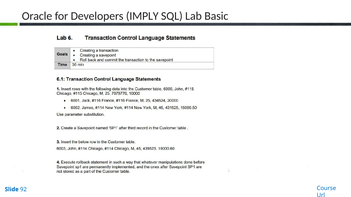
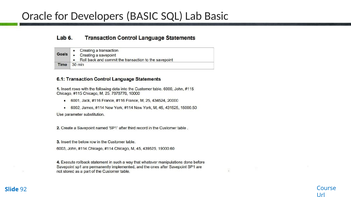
Developers IMPLY: IMPLY -> BASIC (142, 16)
